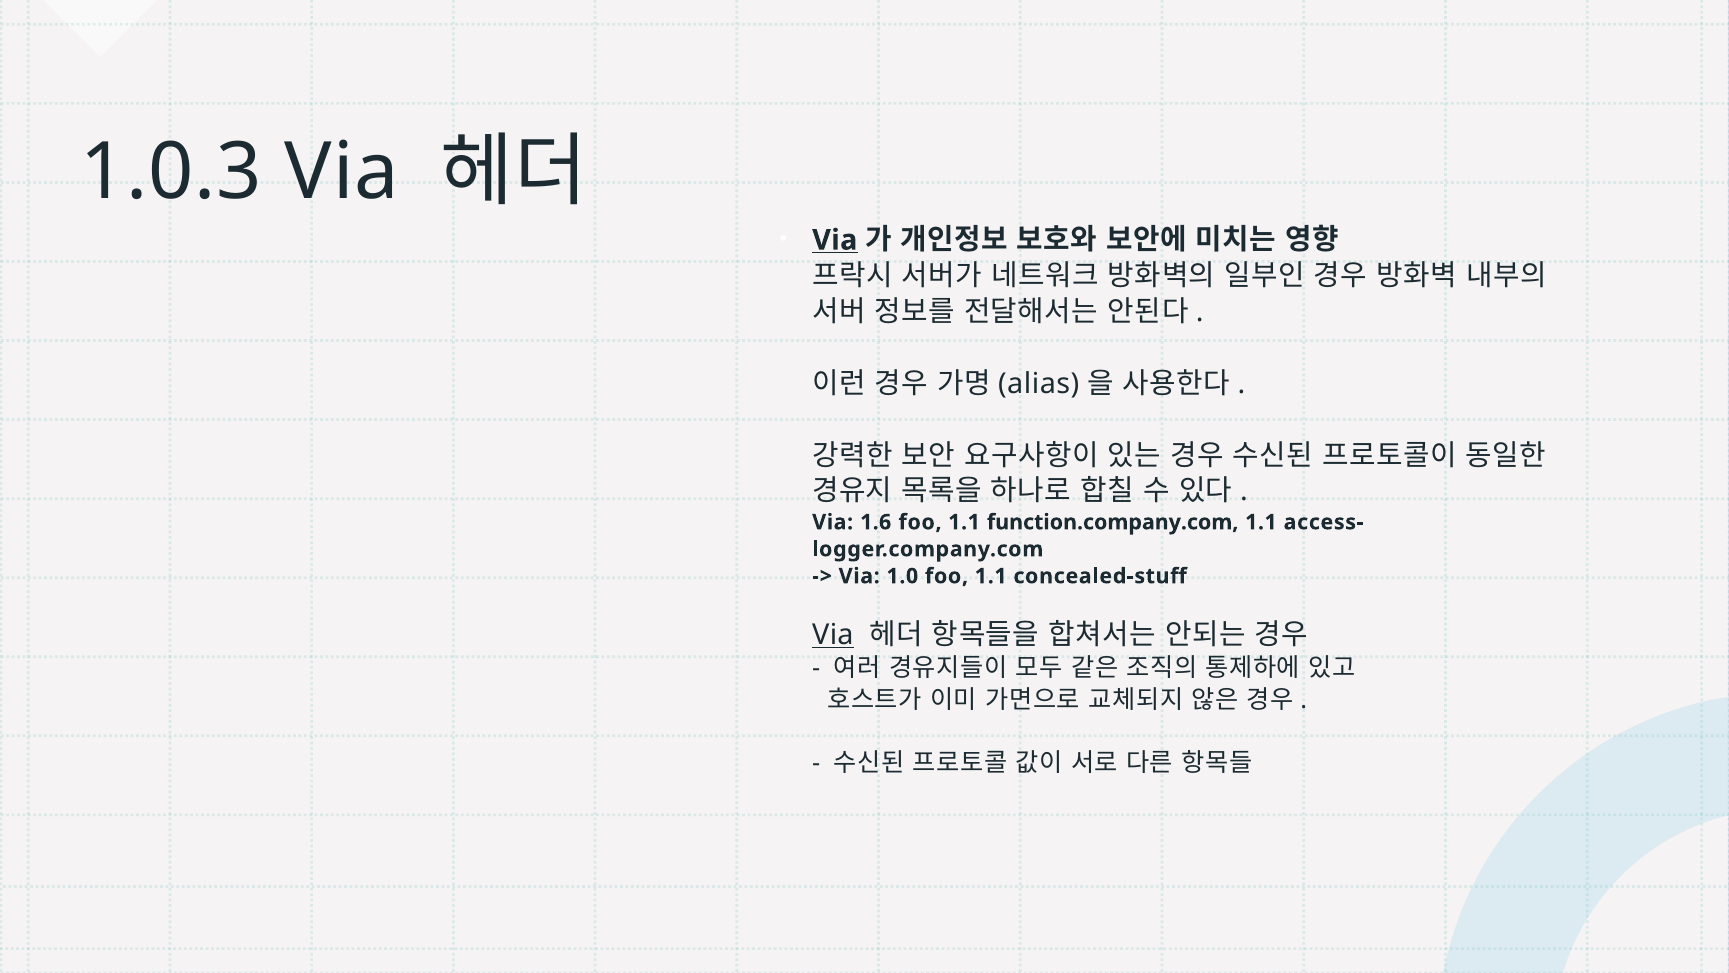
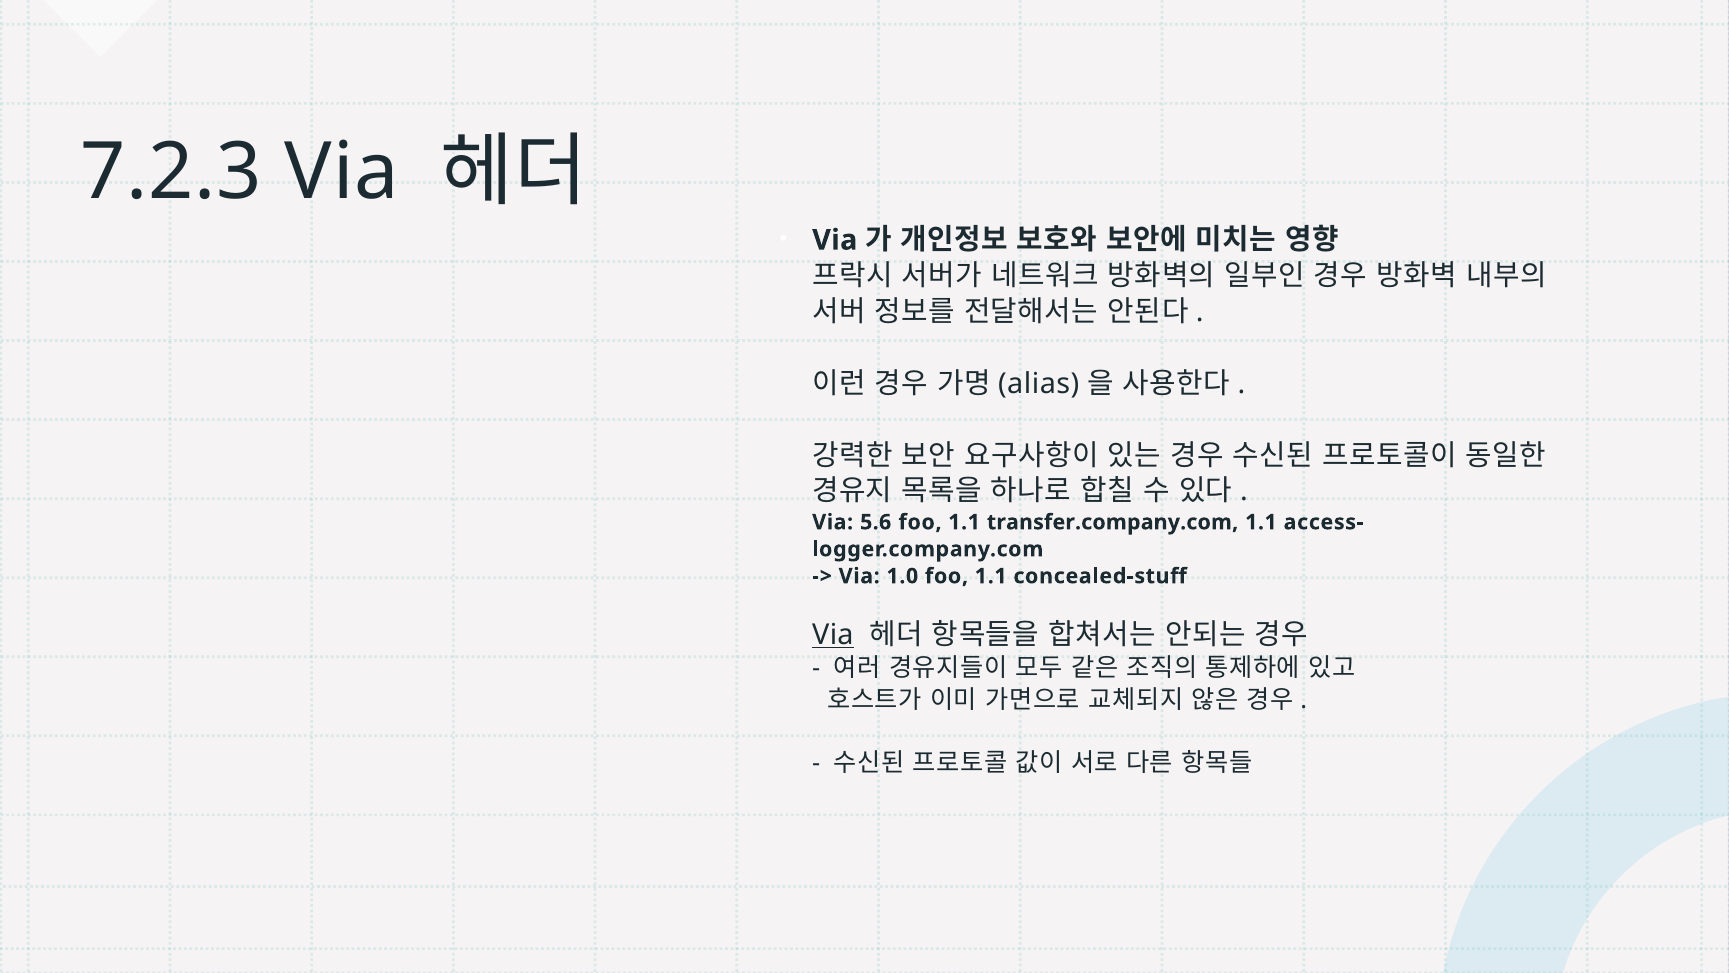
1.0.3: 1.0.3 -> 7.2.3 (171, 172)
Via underline: present -> none (835, 240)
1.6: 1.6 -> 5.6 (876, 522)
function.company.com: function.company.com -> transfer.company.com (1113, 522)
